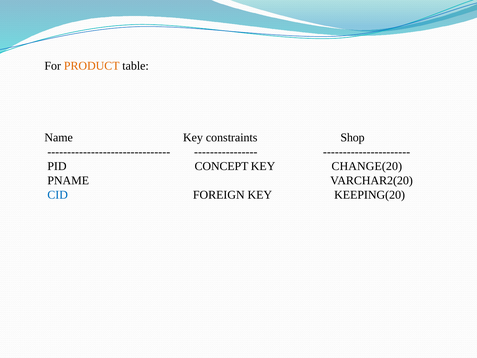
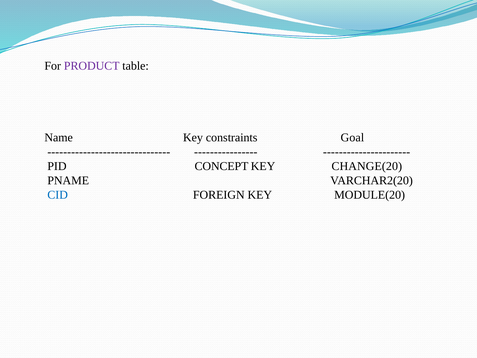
PRODUCT colour: orange -> purple (92, 66)
Shop: Shop -> Goal (352, 138)
KEEPING(20: KEEPING(20 -> MODULE(20 (370, 195)
